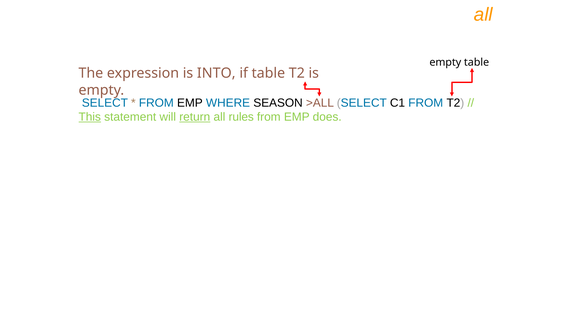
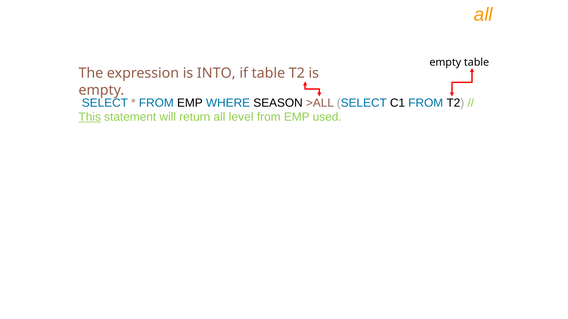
return underline: present -> none (195, 117)
rules: rules -> level (241, 117)
does: does -> used (327, 117)
